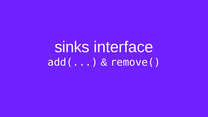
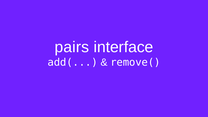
sinks: sinks -> pairs (72, 47)
